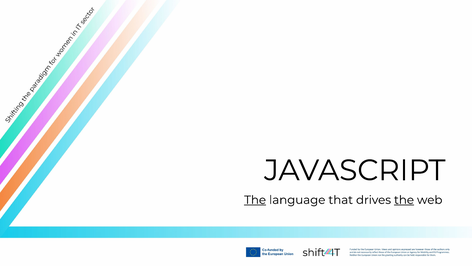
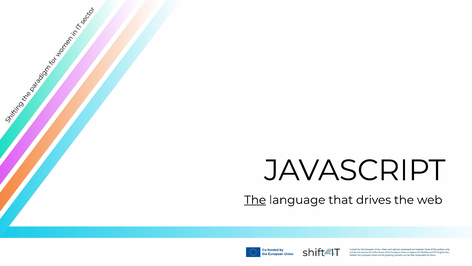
the underline: present -> none (404, 200)
